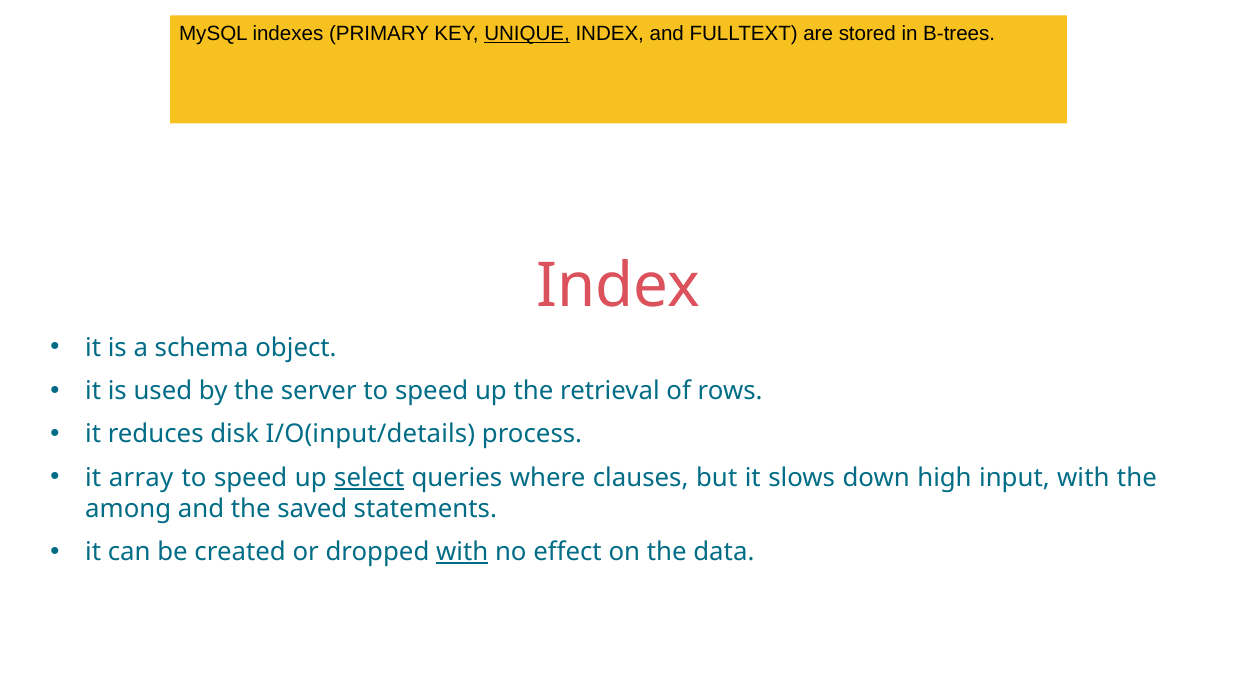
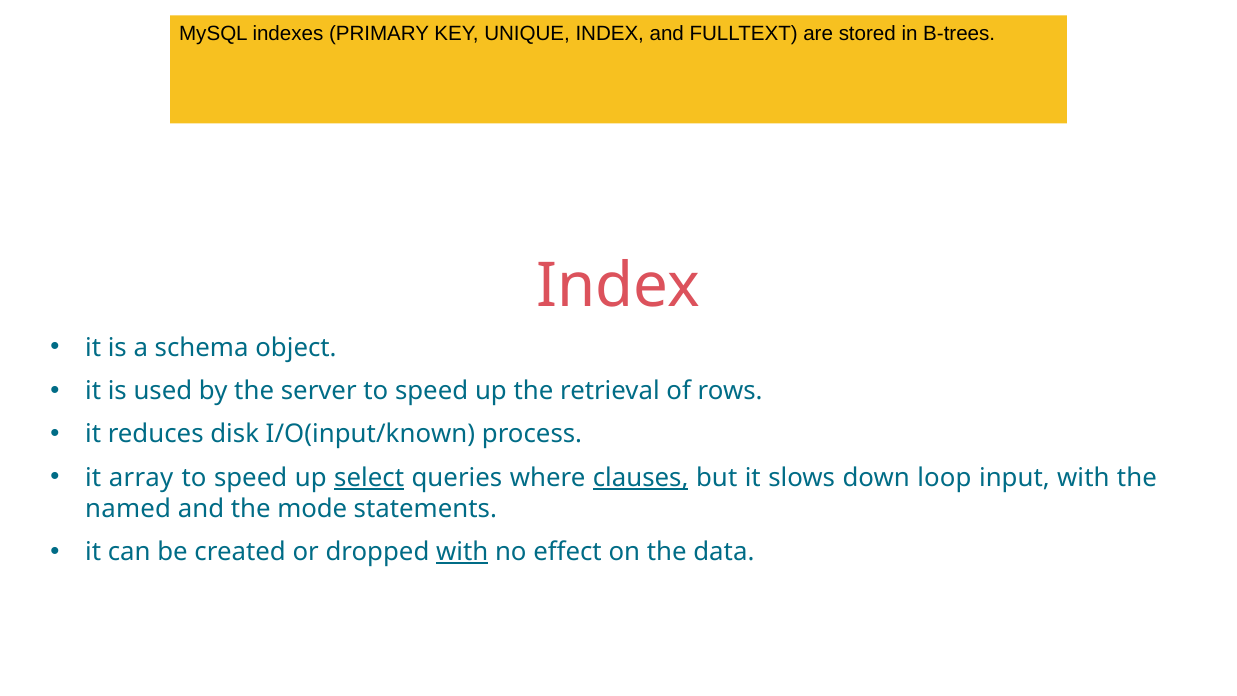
UNIQUE underline: present -> none (527, 34)
I/O(input/details: I/O(input/details -> I/O(input/known (370, 434)
clauses underline: none -> present (641, 478)
high: high -> loop (944, 478)
among: among -> named (128, 509)
saved: saved -> mode (312, 509)
